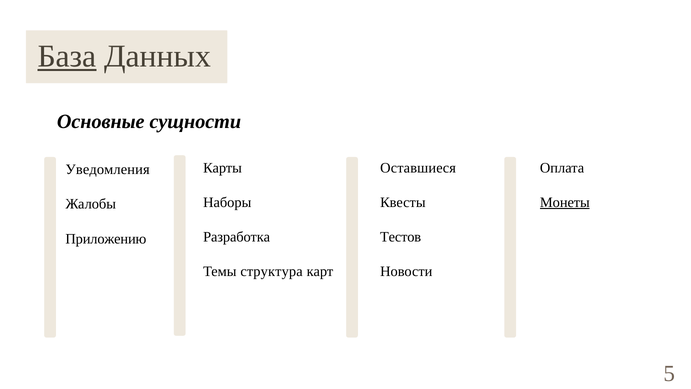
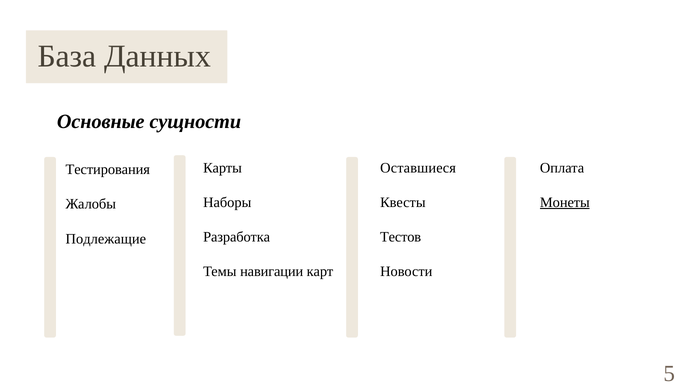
База underline: present -> none (67, 56)
Уведомления: Уведомления -> Тестирования (108, 169)
Приложению: Приложению -> Подлежащие (106, 239)
структура: структура -> навигации (272, 271)
